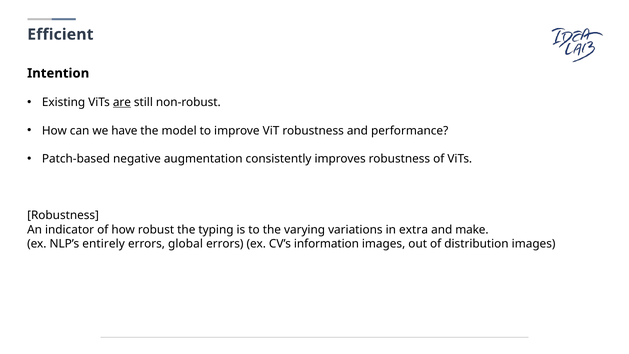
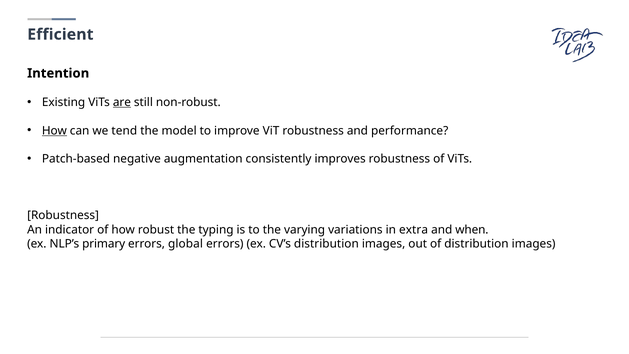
How underline: none -> present (54, 131)
have: have -> tend (124, 131)
make: make -> when (472, 230)
entirely: entirely -> primary (104, 244)
CV’s information: information -> distribution (326, 244)
